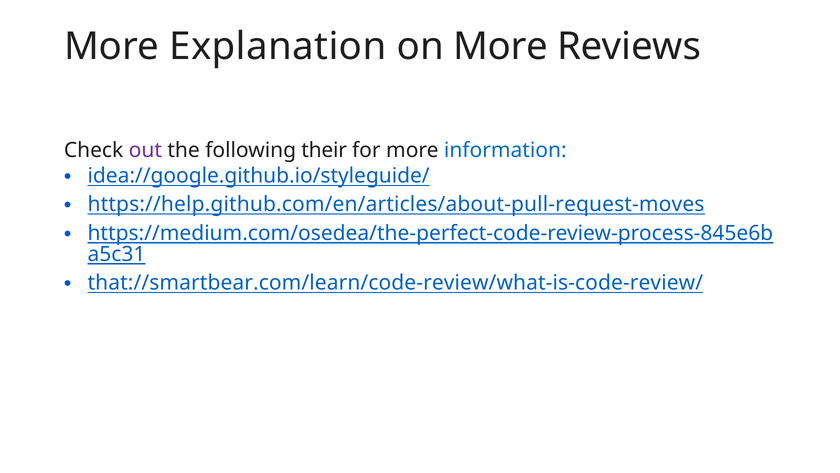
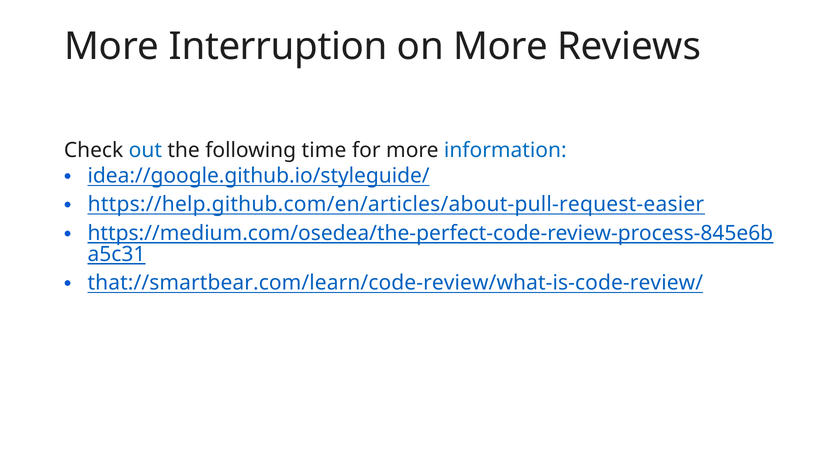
Explanation: Explanation -> Interruption (278, 47)
out colour: purple -> blue (145, 150)
their: their -> time (324, 150)
https://help.github.com/en/articles/about-pull-request-moves: https://help.github.com/en/articles/about-pull-request-moves -> https://help.github.com/en/articles/about-pull-request-easier (396, 204)
